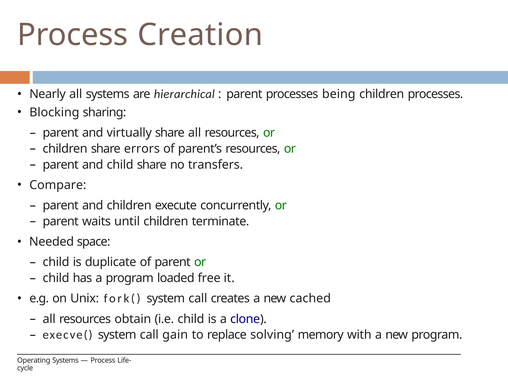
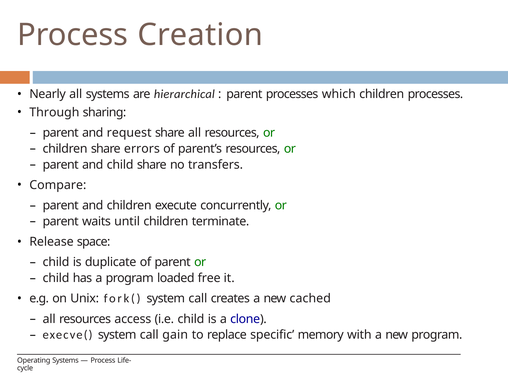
being: being -> which (339, 94)
Blocking: Blocking -> Through (54, 112)
virtually: virtually -> request (129, 133)
Needed: Needed -> Release (52, 242)
obtain: obtain -> access (133, 319)
solving: solving -> specific (272, 335)
